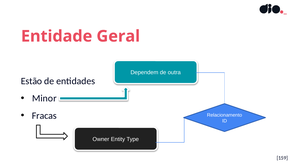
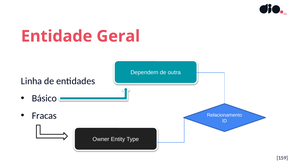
Estão: Estão -> Linha (31, 81)
Minor: Minor -> Básico (44, 99)
